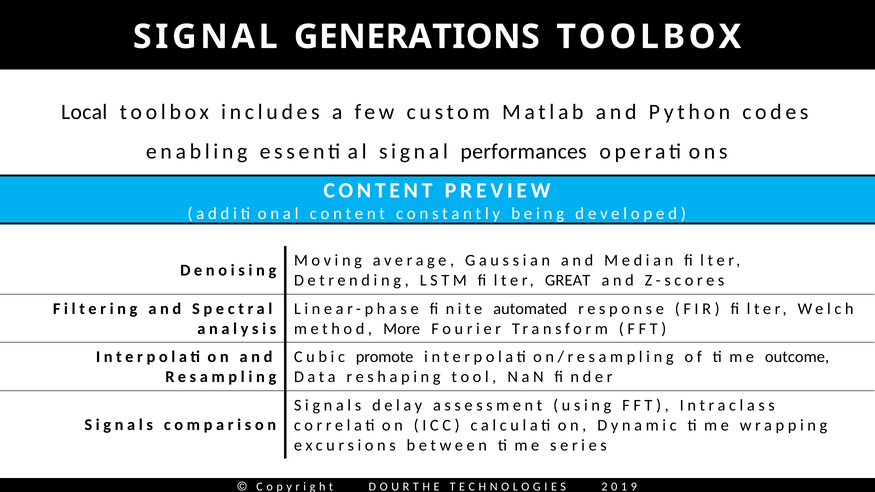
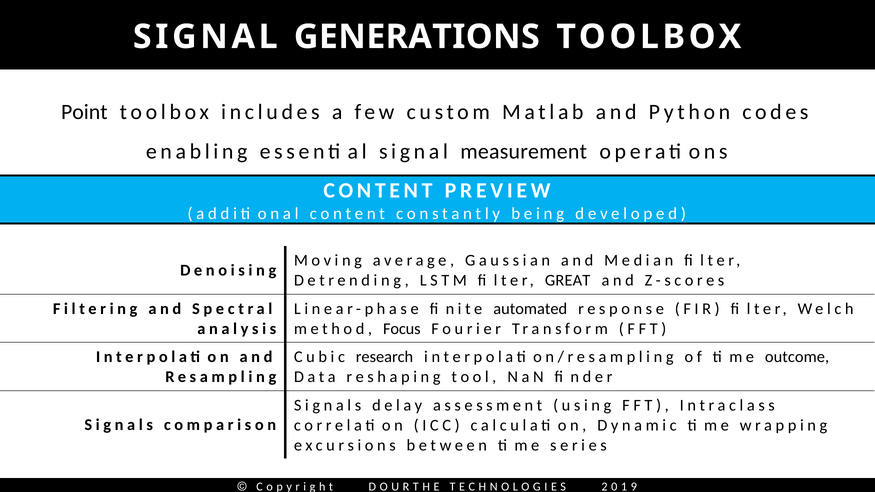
Local: Local -> Point (84, 112)
performances: performances -> measurement (524, 151)
More: More -> Focus (402, 329)
promote: promote -> research (385, 357)
